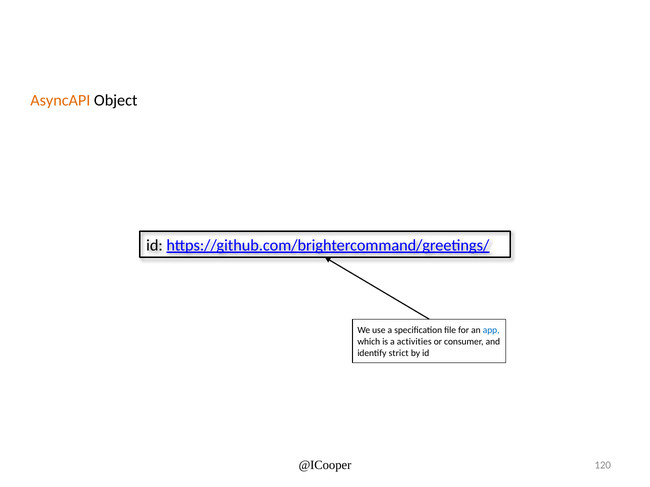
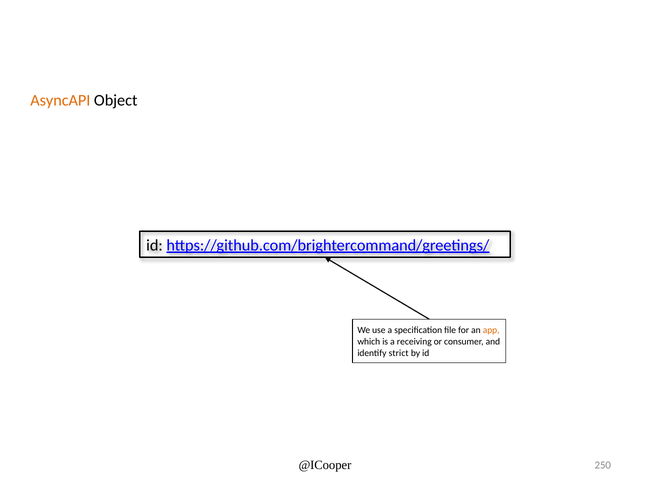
app colour: blue -> orange (491, 331)
activities: activities -> receiving (414, 342)
120: 120 -> 250 (603, 465)
